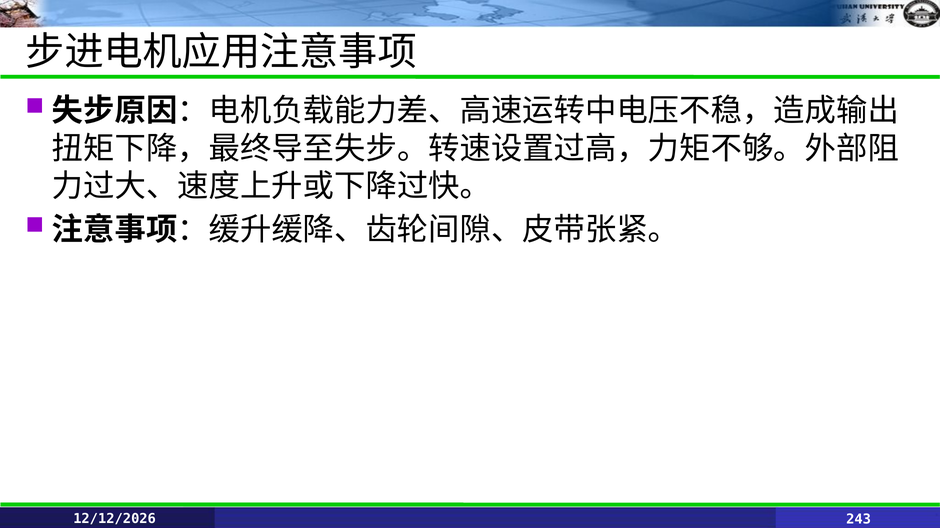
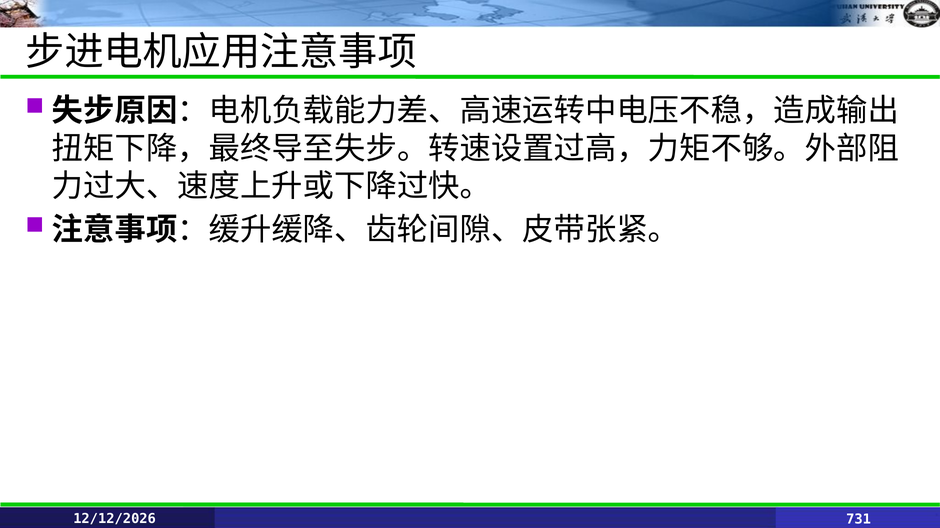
243: 243 -> 731 (859, 520)
